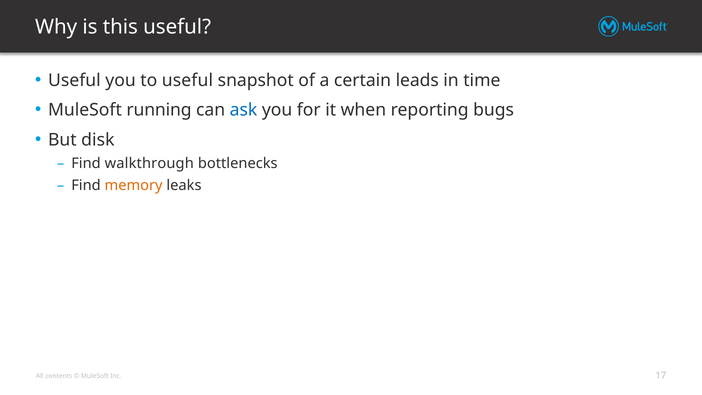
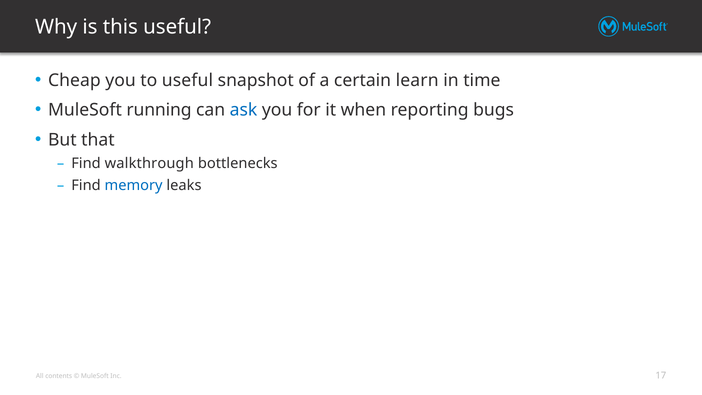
Useful: Useful -> Cheap (74, 80)
leads: leads -> learn (417, 80)
disk: disk -> that (98, 140)
memory colour: orange -> blue (134, 185)
